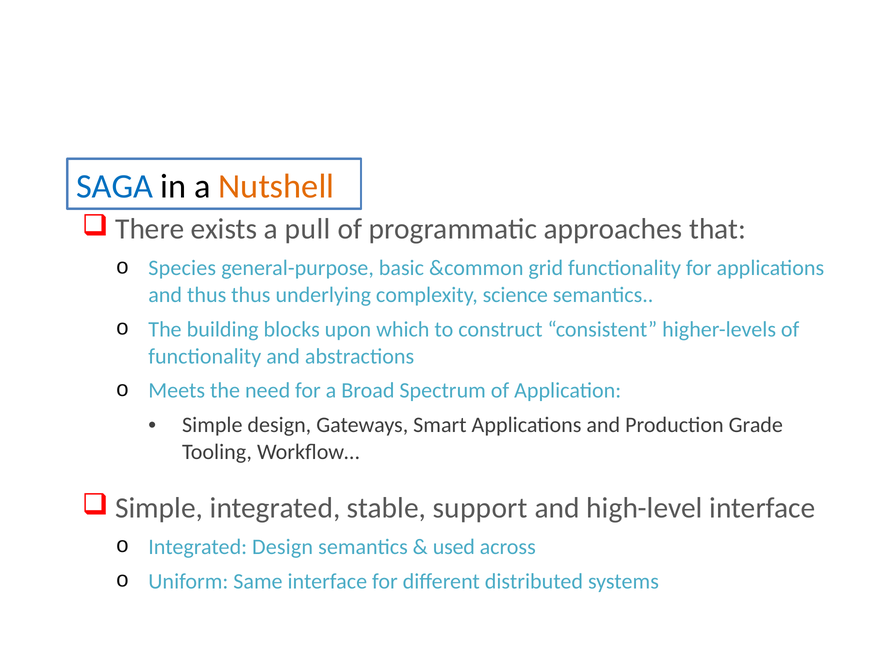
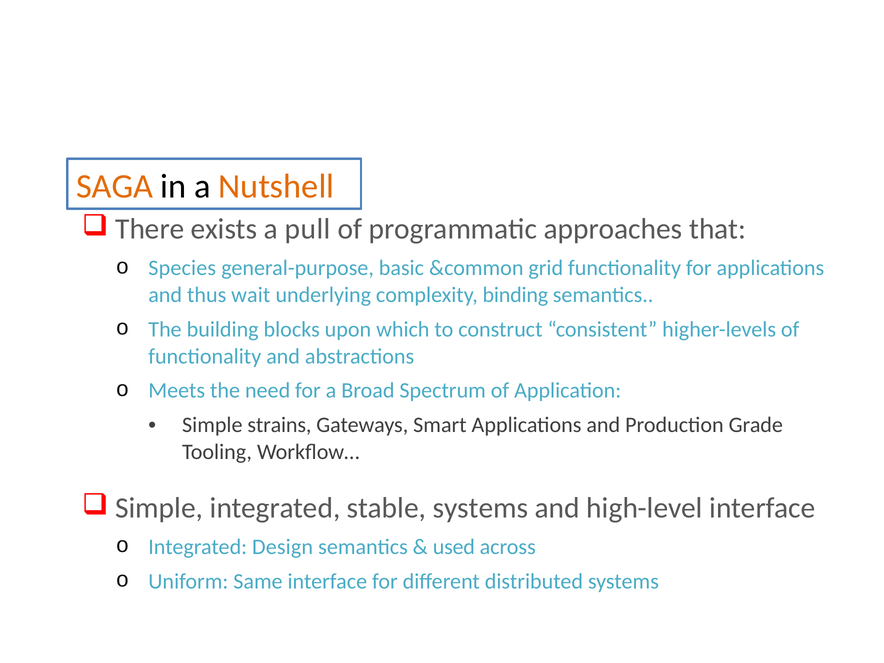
SAGA colour: blue -> orange (115, 186)
thus thus: thus -> wait (251, 295)
science: science -> binding (515, 295)
Simple design: design -> strains (279, 425)
stable support: support -> systems (480, 508)
